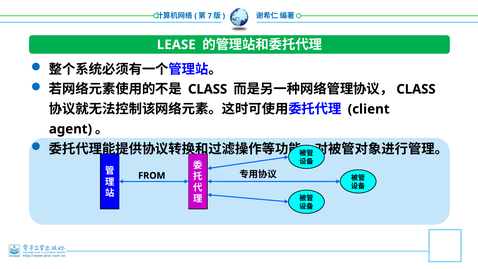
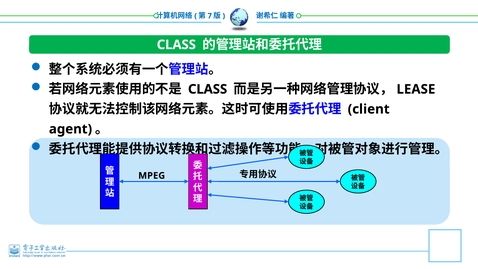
LEASE: LEASE -> CLASS (176, 45)
CLASS: CLASS -> LEASE (416, 89)
FROM: FROM -> MPEG (152, 176)
